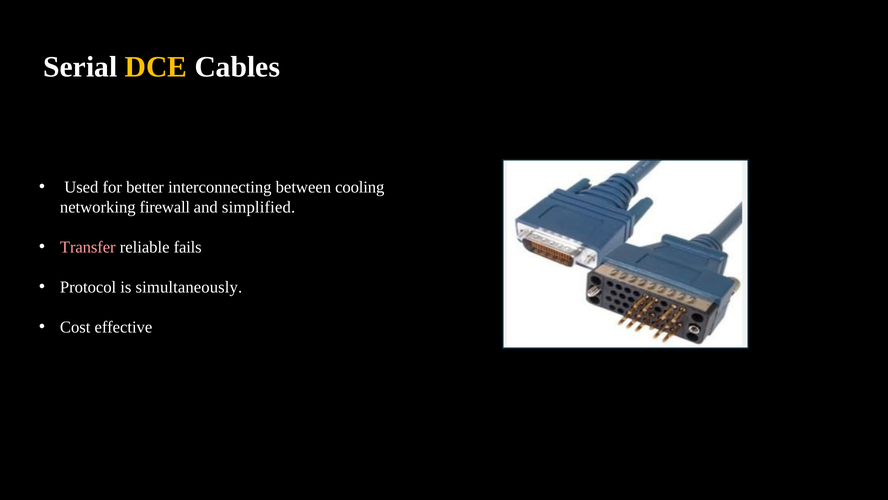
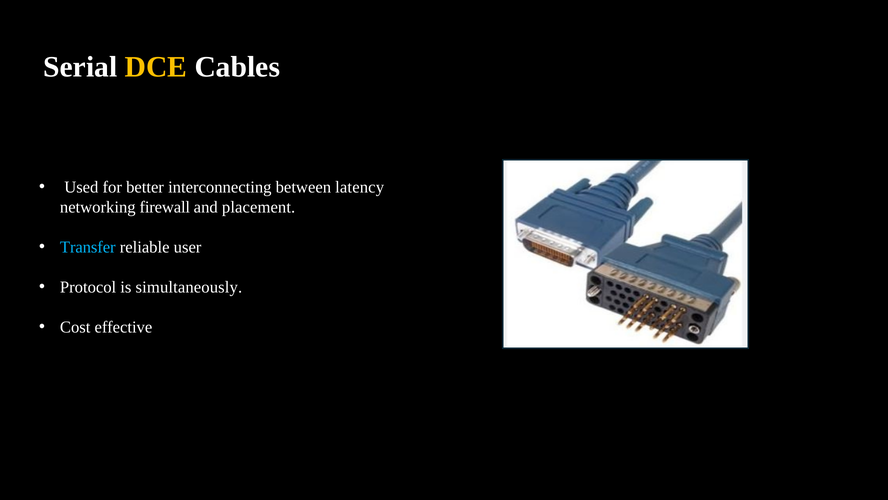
cooling: cooling -> latency (360, 187)
simplified: simplified -> placement (259, 207)
Transfer colour: pink -> light blue (88, 247)
fails: fails -> user (188, 247)
